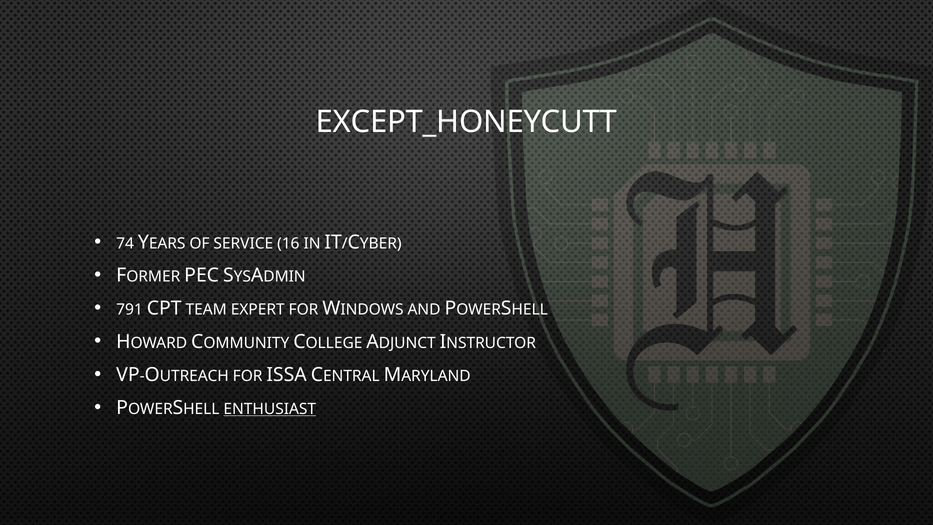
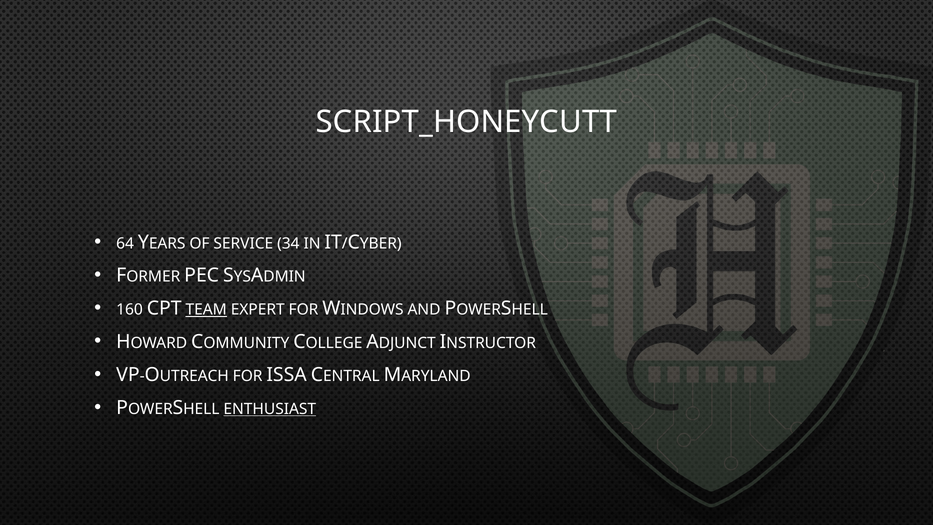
EXCEPT_HONEYCUTT: EXCEPT_HONEYCUTT -> SCRIPT_HONEYCUTT (466, 122)
74: 74 -> 64 (125, 244)
16: 16 -> 34 (288, 244)
791: 791 -> 160 (130, 310)
TEAM underline: none -> present (206, 310)
